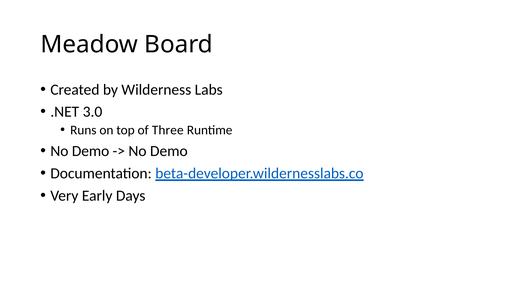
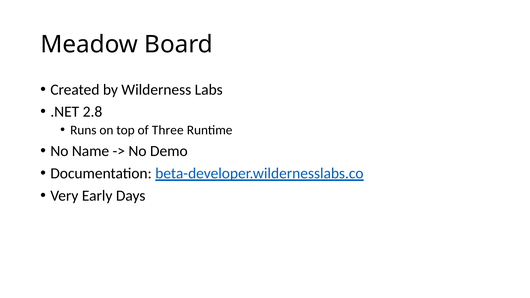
3.0: 3.0 -> 2.8 (92, 112)
Demo: Demo -> Name (91, 151)
